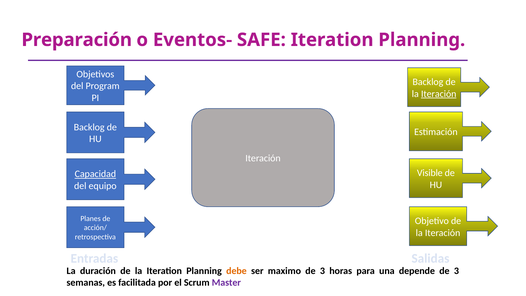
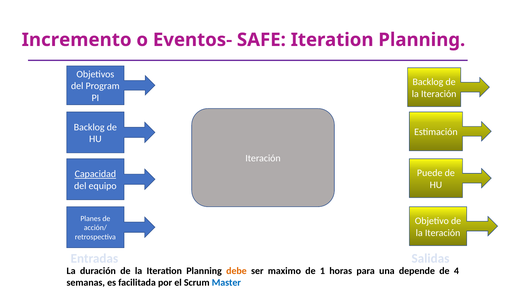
Preparación: Preparación -> Incremento (77, 40)
Iteración underline: present -> none (439, 94)
Visible: Visible -> Puede (430, 173)
maximo de 3: 3 -> 1 (322, 271)
3: 3 -> 4 (456, 271)
Master colour: purple -> blue (226, 283)
